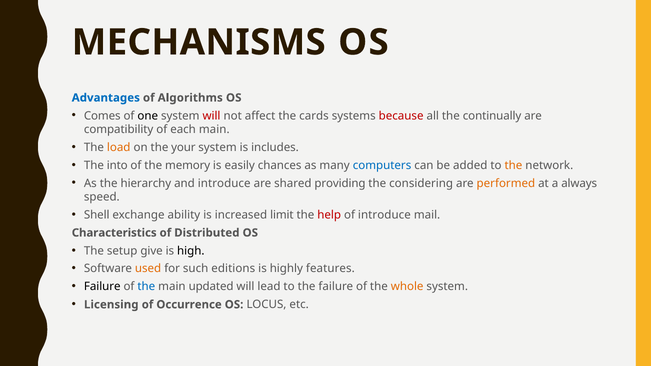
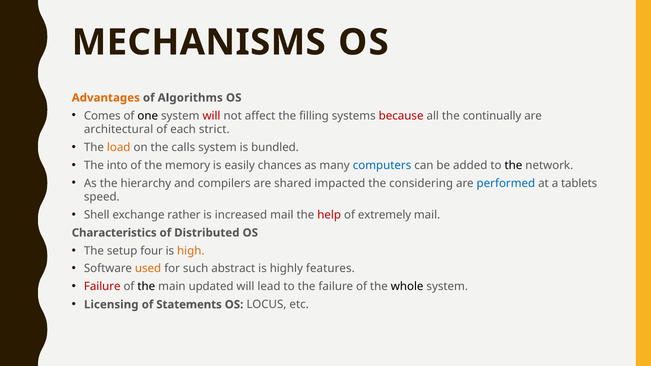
Advantages colour: blue -> orange (106, 98)
cards: cards -> filling (314, 116)
compatibility: compatibility -> architectural (119, 129)
each main: main -> strict (214, 129)
your: your -> calls (183, 147)
includes: includes -> bundled (275, 147)
the colour: orange -> black (513, 165)
and introduce: introduce -> compilers (224, 183)
providing: providing -> impacted (340, 183)
performed colour: orange -> blue (506, 183)
always: always -> tablets (579, 183)
ability: ability -> rather (184, 215)
increased limit: limit -> mail (282, 215)
of introduce: introduce -> extremely (385, 215)
give: give -> four (152, 251)
high colour: black -> orange (191, 251)
editions: editions -> abstract (233, 269)
Failure colour: black -> red (102, 287)
the colour: blue -> black (146, 287)
whole colour: orange -> black (407, 287)
Occurrence: Occurrence -> Statements (189, 305)
